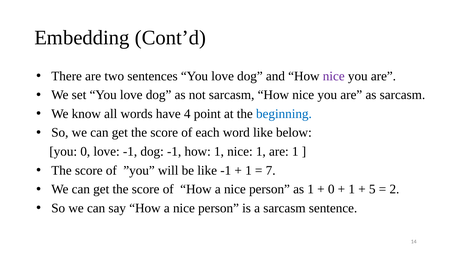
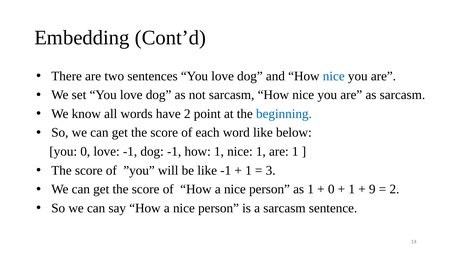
nice colour: purple -> blue (334, 76)
have 4: 4 -> 2 (187, 114)
7: 7 -> 3 (271, 171)
5: 5 -> 9 (372, 190)
